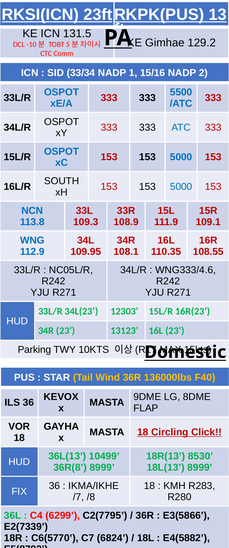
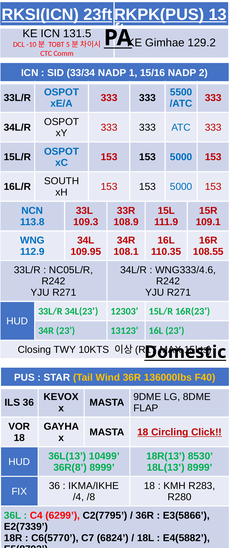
Parking: Parking -> Closing (34, 350)
/7: /7 -> /4 (78, 497)
